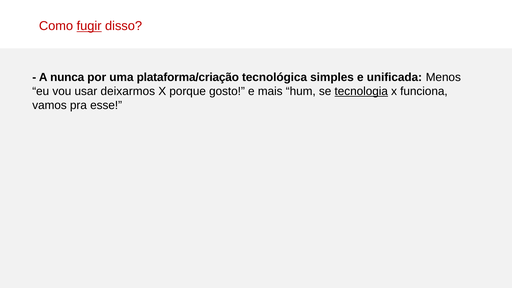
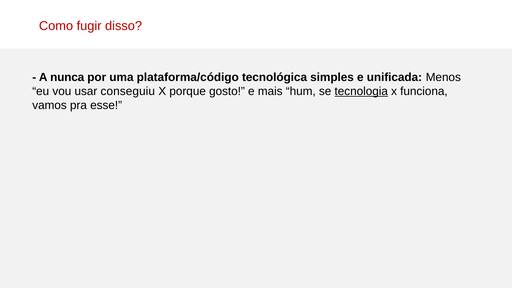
fugir underline: present -> none (89, 26)
plataforma/criação: plataforma/criação -> plataforma/código (188, 77)
deixarmos: deixarmos -> conseguiu (128, 91)
